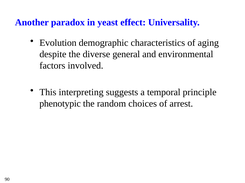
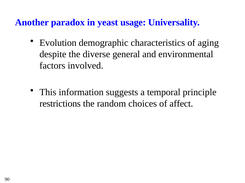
effect: effect -> usage (133, 22)
interpreting: interpreting -> information (81, 92)
phenotypic: phenotypic -> restrictions (60, 104)
arrest: arrest -> affect (181, 104)
